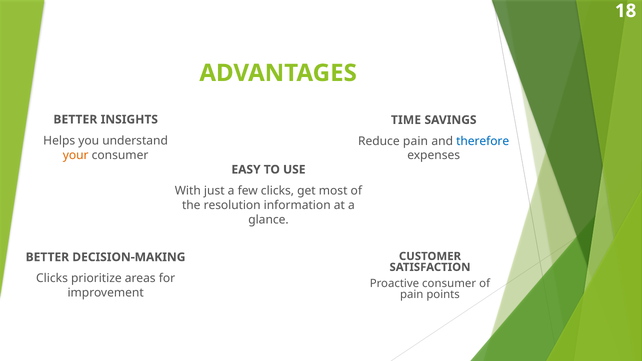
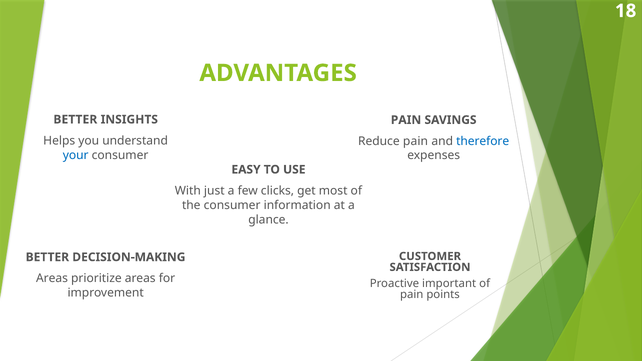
TIME: TIME -> PAIN (406, 120)
your colour: orange -> blue (76, 155)
the resolution: resolution -> consumer (232, 205)
Clicks: Clicks -> Areas (52, 278)
Proactive consumer: consumer -> important (449, 284)
